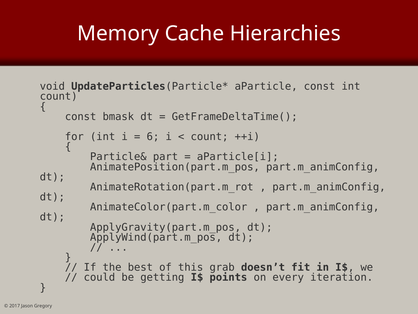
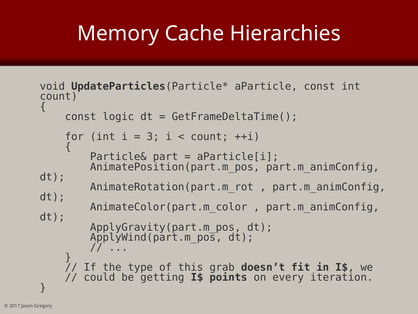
bmask: bmask -> logic (118, 116)
6: 6 -> 3 (153, 137)
best: best -> type (140, 267)
